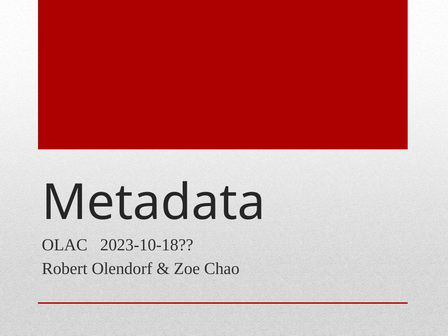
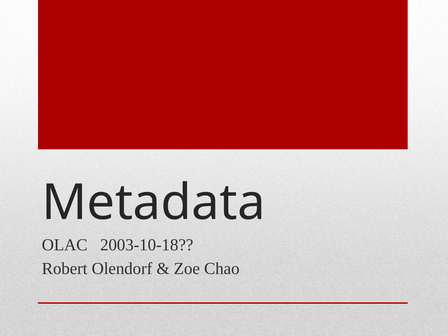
2023-10-18: 2023-10-18 -> 2003-10-18 (147, 245)
